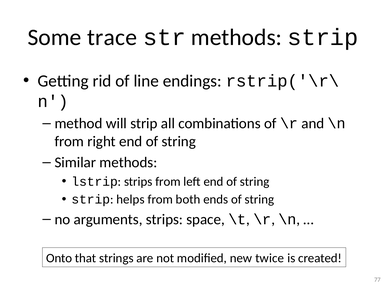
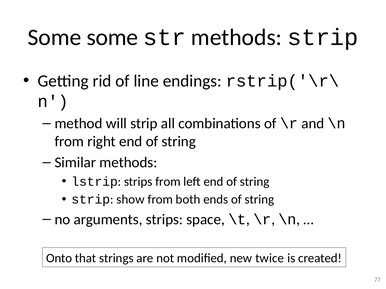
Some trace: trace -> some (112, 37)
helps: helps -> show (130, 200)
